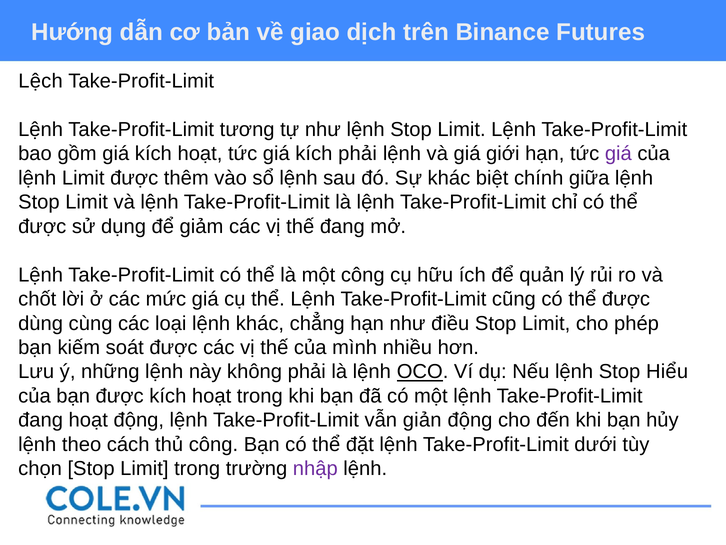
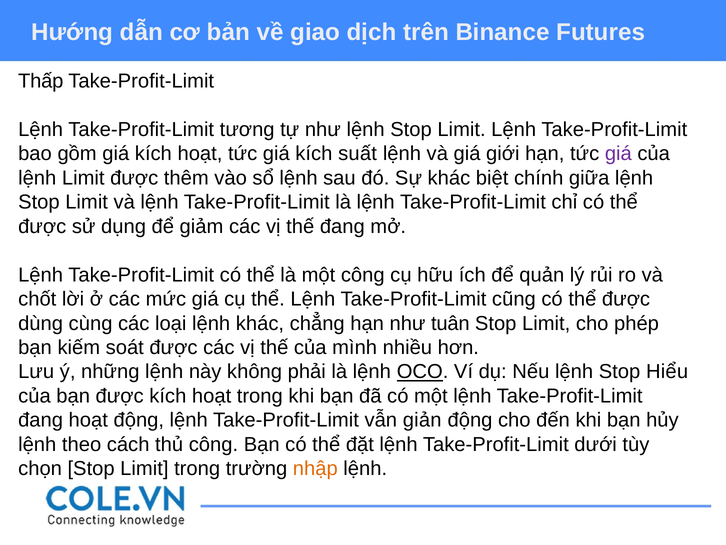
Lệch: Lệch -> Thấp (41, 81)
kích phải: phải -> suất (358, 154)
điều: điều -> tuân (450, 323)
nhập colour: purple -> orange (315, 468)
